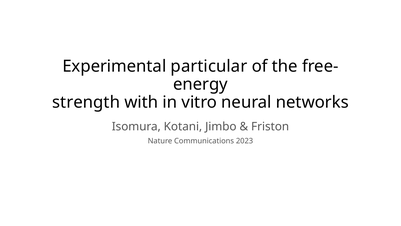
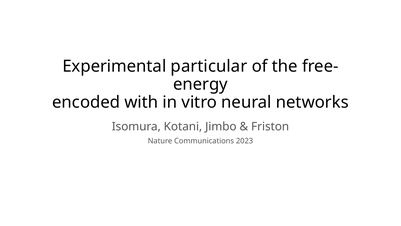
strength: strength -> encoded (86, 102)
